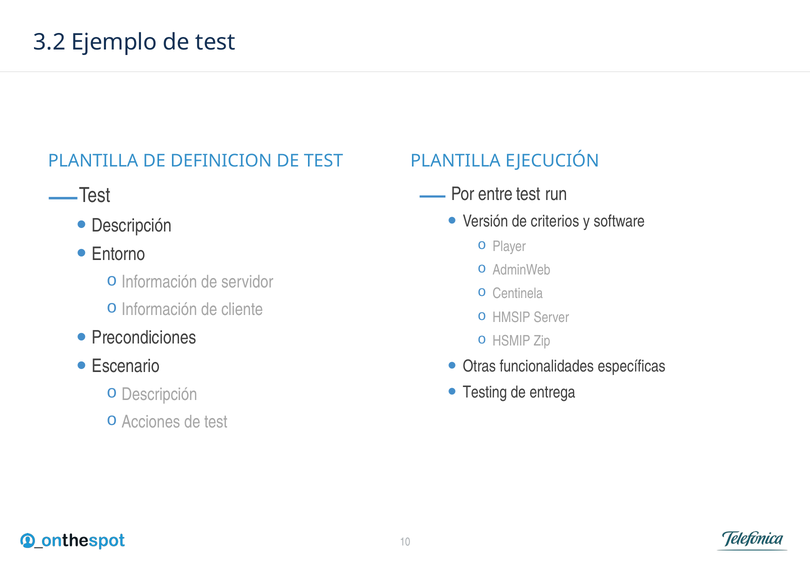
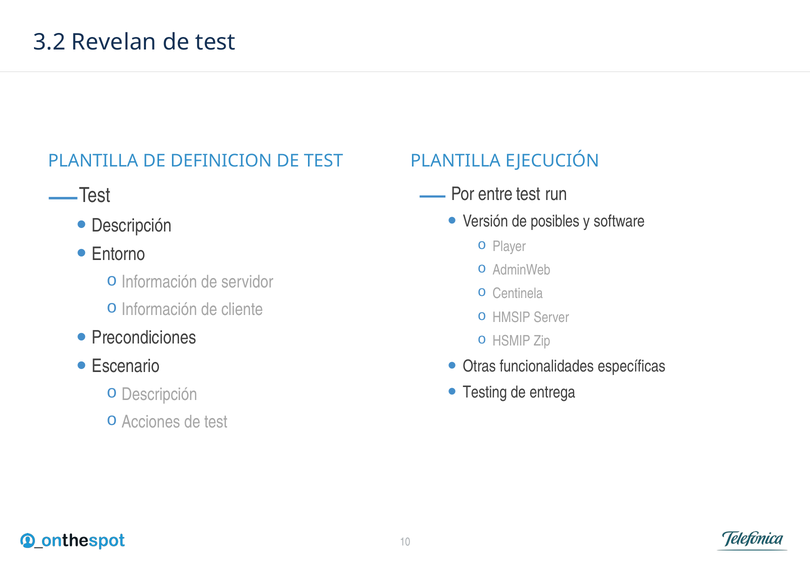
Ejemplo: Ejemplo -> Revelan (114, 42)
criterios: criterios -> posibles (555, 221)
